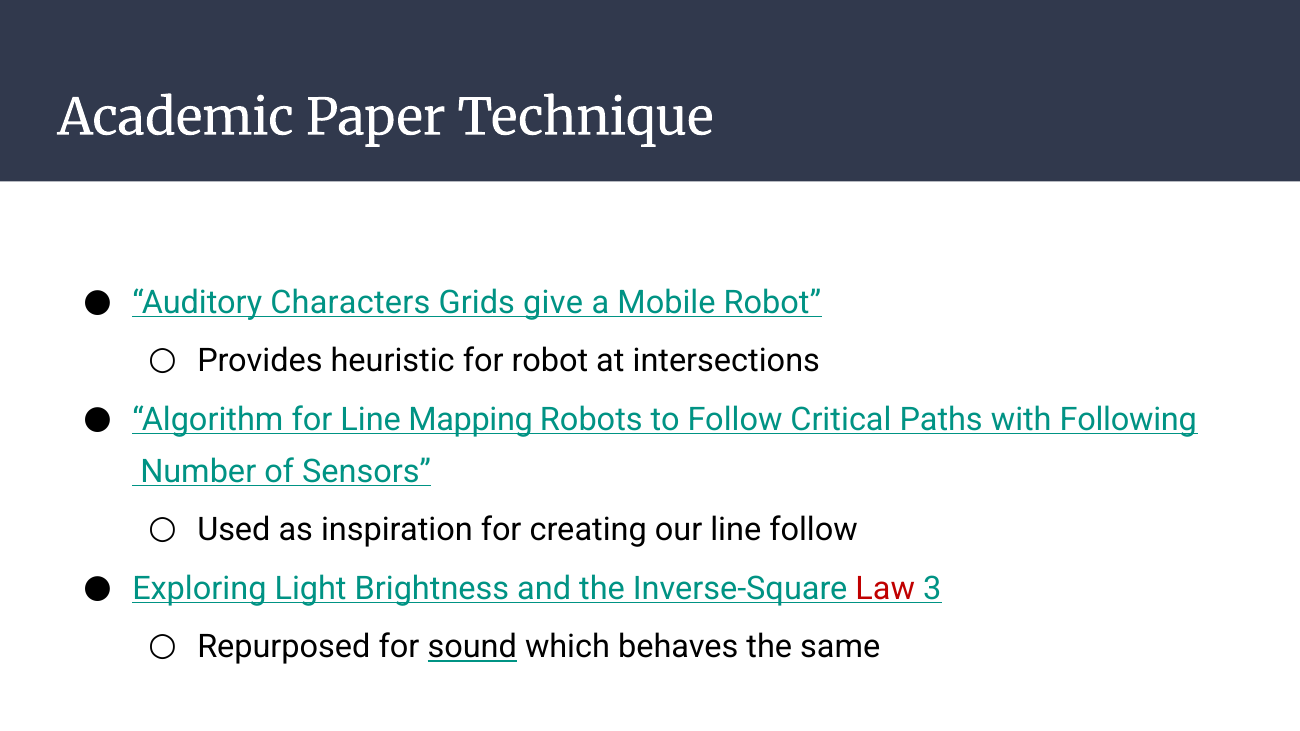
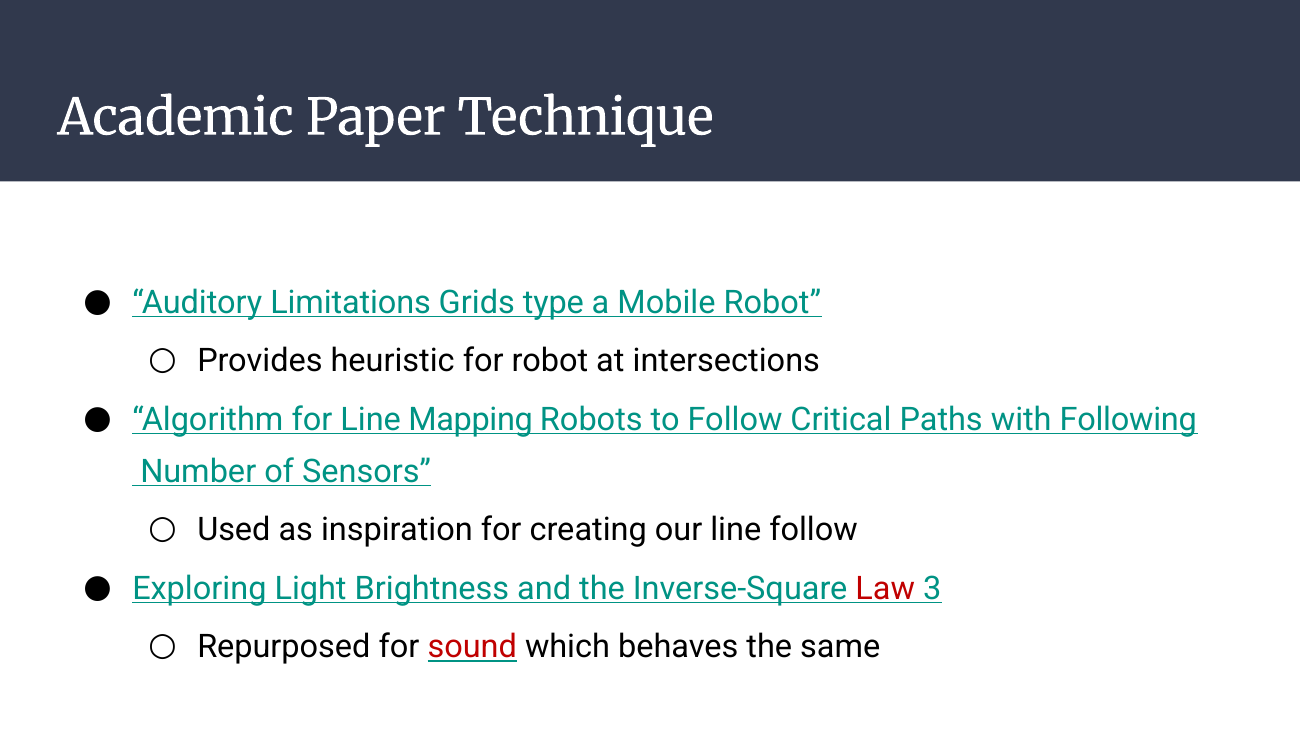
Characters: Characters -> Limitations (351, 303)
give: give -> type (553, 303)
sound colour: black -> red (472, 647)
